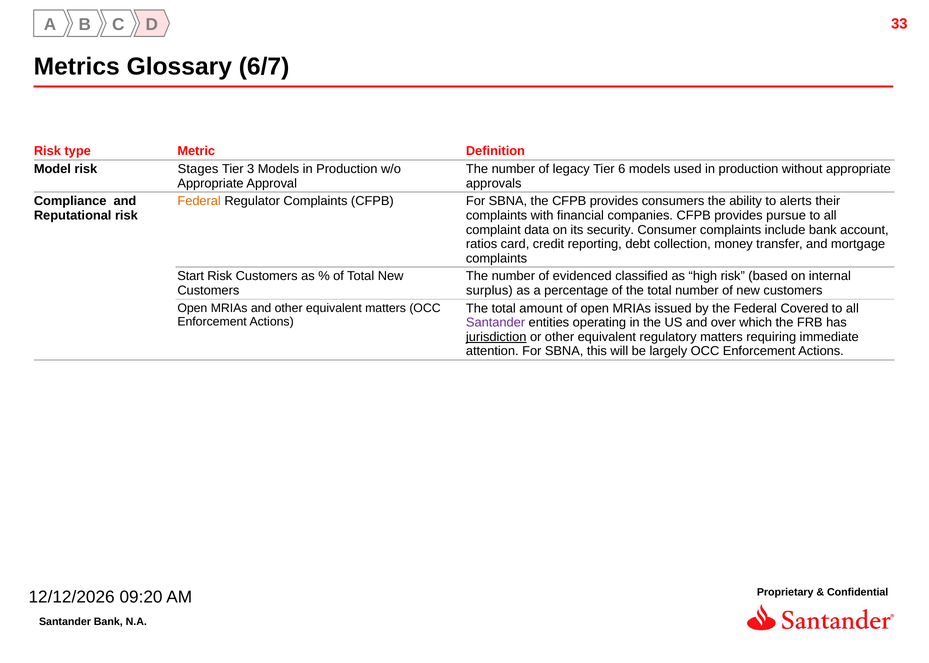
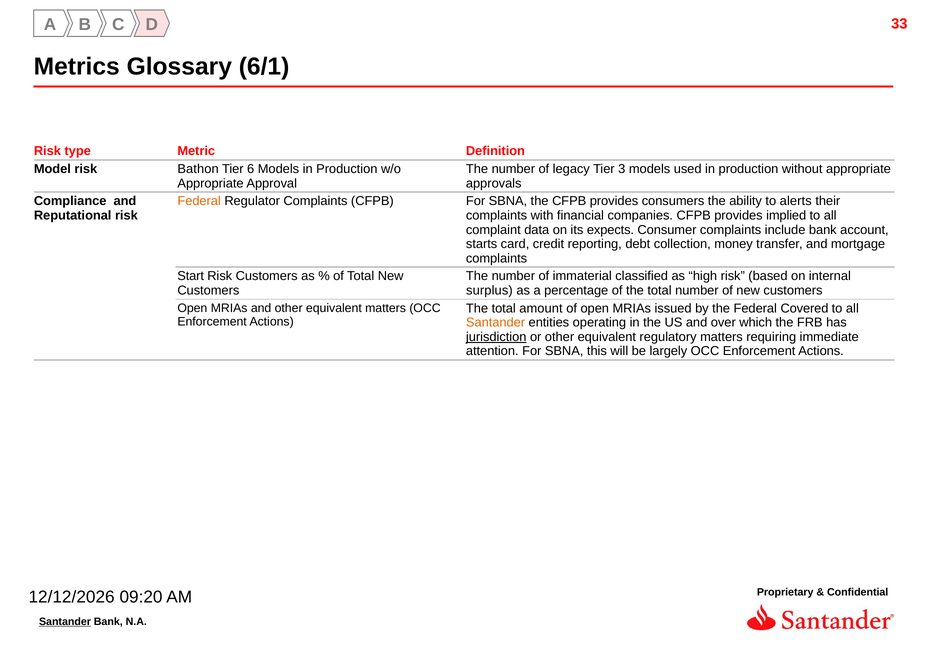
6/7: 6/7 -> 6/1 (264, 67)
Stages: Stages -> Bathon (198, 169)
3: 3 -> 6 (251, 169)
6: 6 -> 3 (622, 169)
pursue: pursue -> implied (786, 216)
security: security -> expects (611, 230)
ratios: ratios -> starts (482, 244)
evidenced: evidenced -> immaterial (582, 276)
Santander colour: purple -> orange (496, 323)
Santander underline: none -> present (65, 622)
